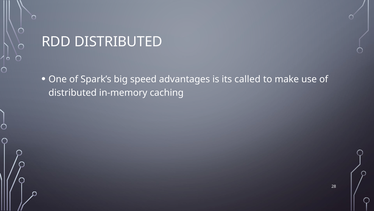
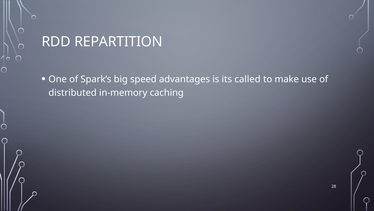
RDD DISTRIBUTED: DISTRIBUTED -> REPARTITION (118, 42)
